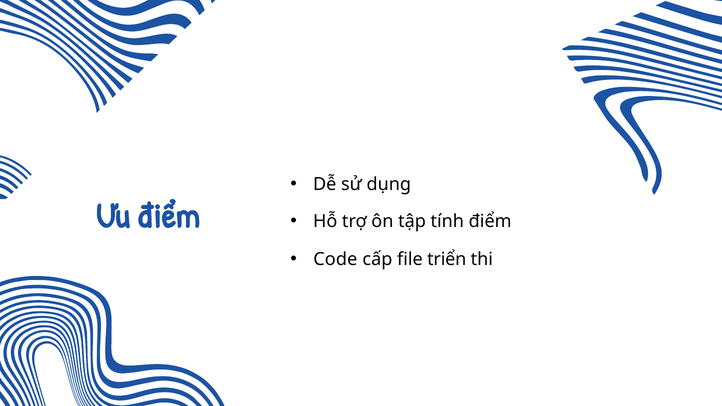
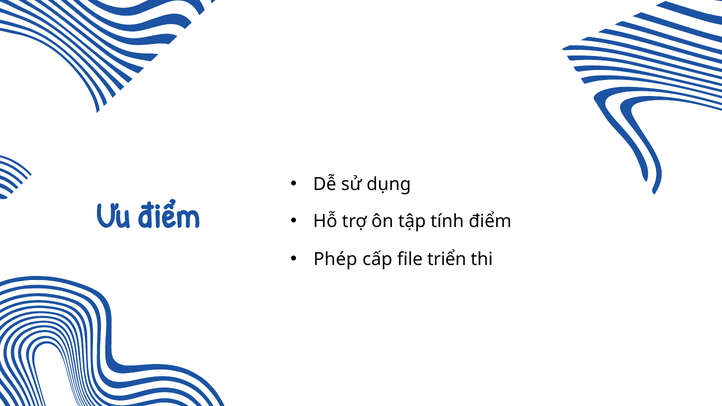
Code: Code -> Phép (335, 259)
